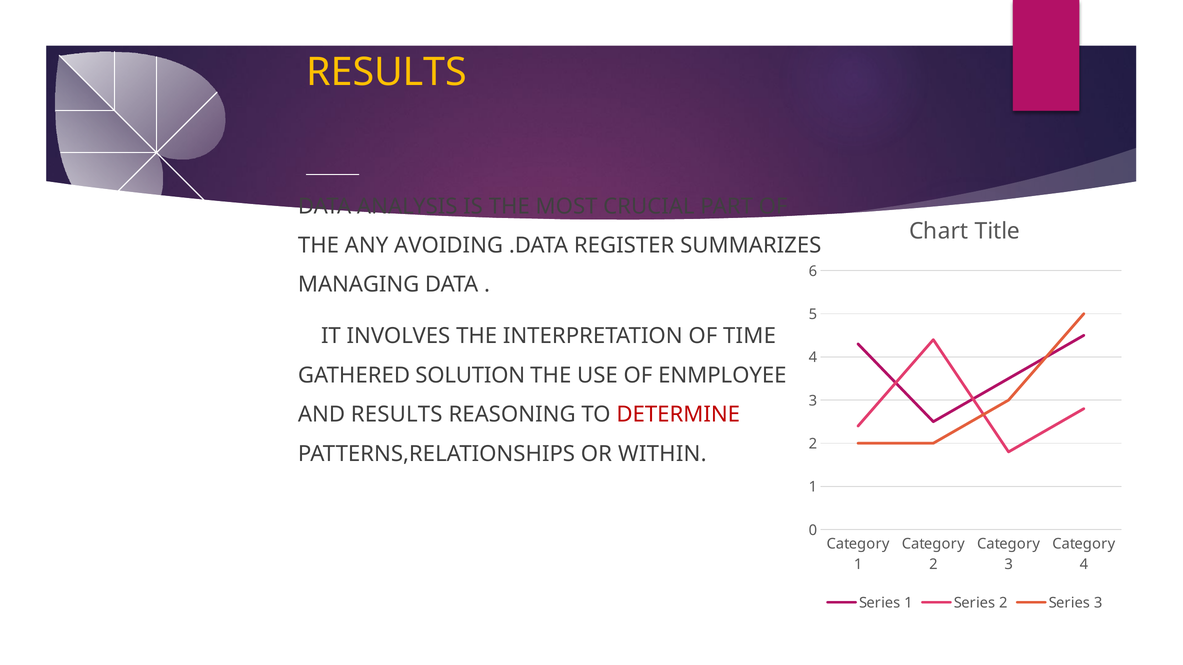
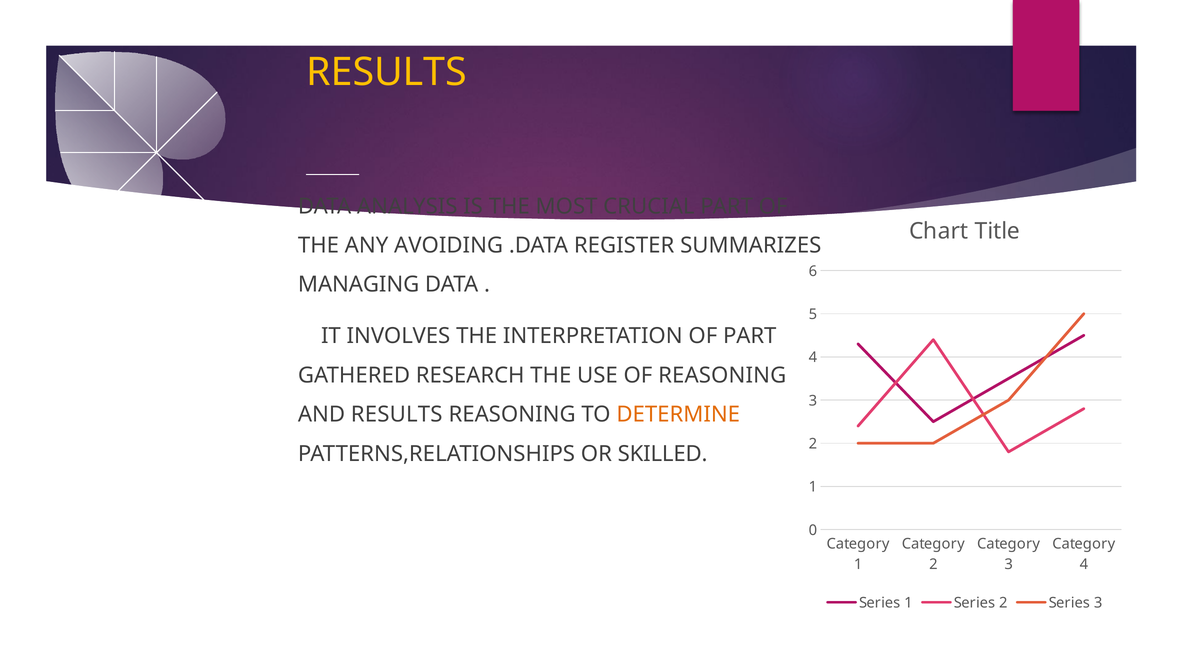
OF TIME: TIME -> PART (750, 336)
SOLUTION: SOLUTION -> RESEARCH (470, 376)
OF ENMPLOYEE: ENMPLOYEE -> REASONING (722, 376)
DETERMINE colour: red -> orange (678, 415)
WITHIN: WITHIN -> SKILLED (663, 454)
